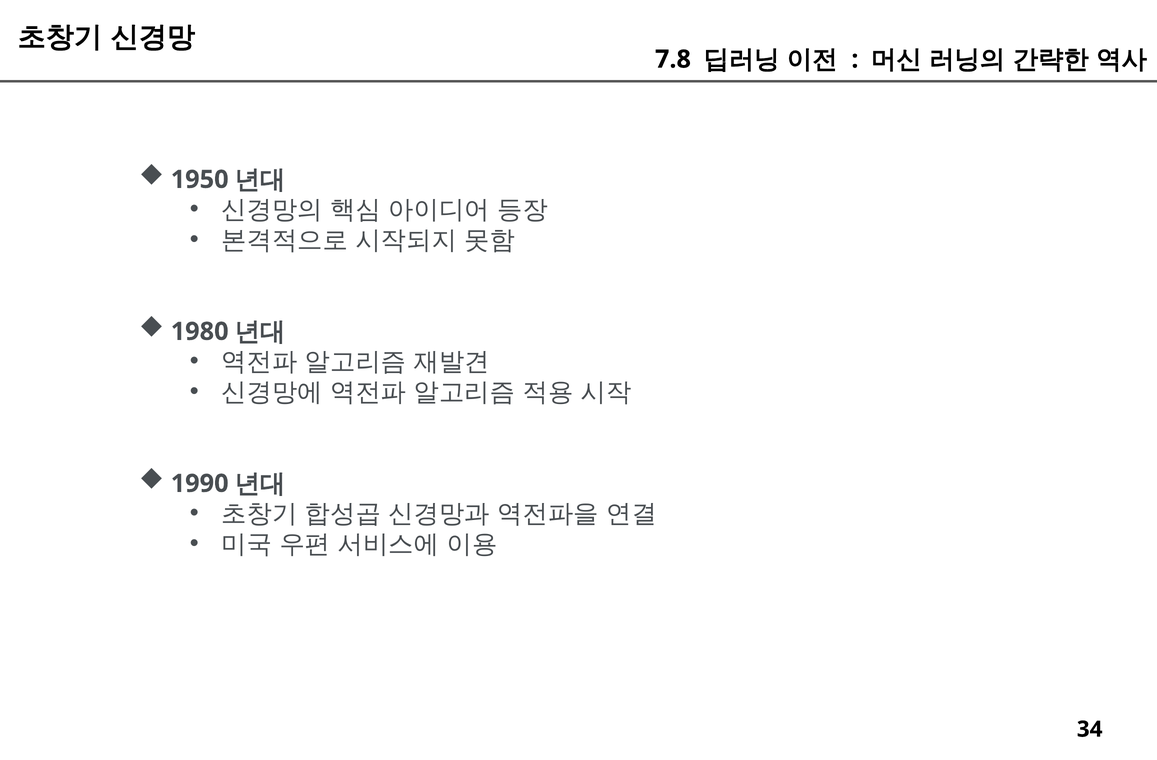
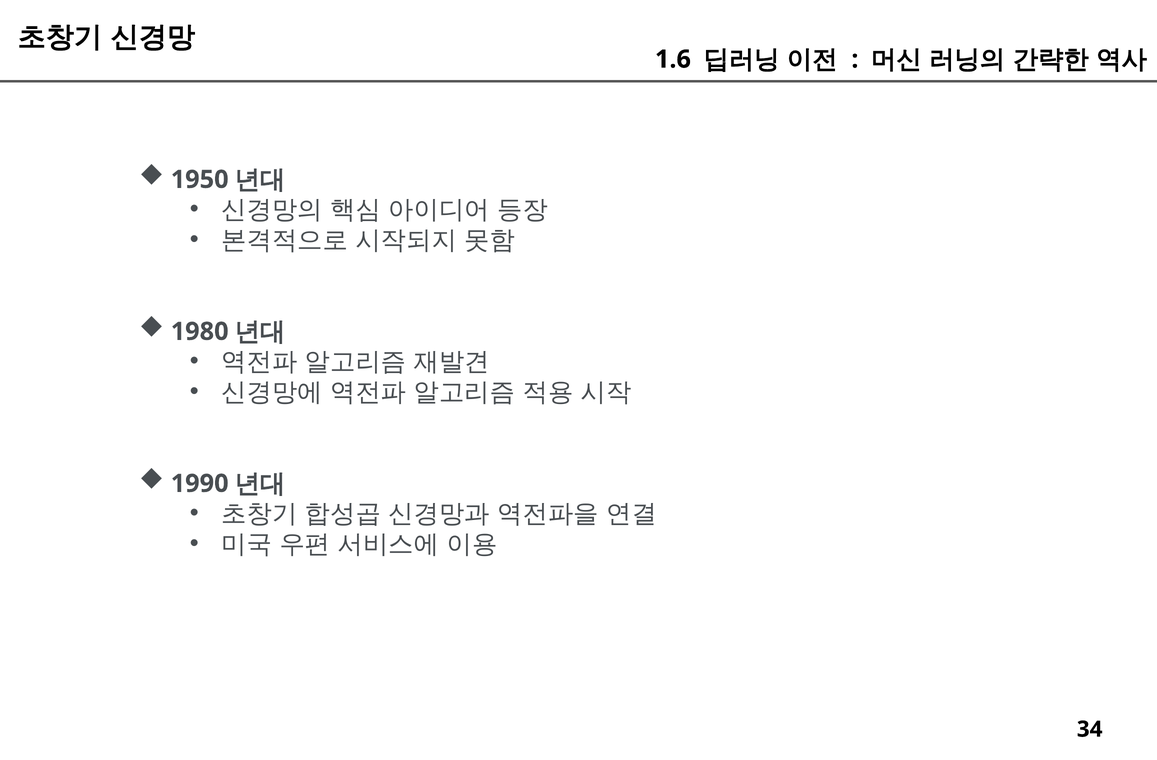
7.8: 7.8 -> 1.6 (673, 59)
